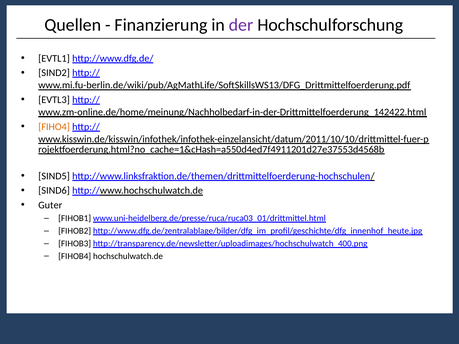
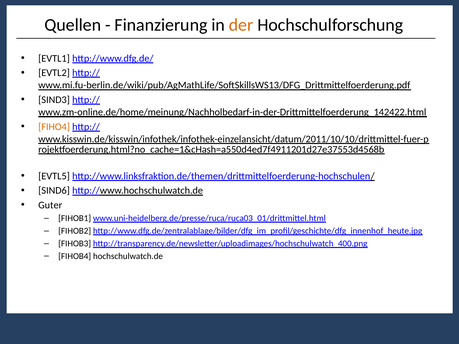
der colour: purple -> orange (241, 25)
SIND2: SIND2 -> EVTL2 (54, 73)
EVTL3: EVTL3 -> SIND3 (54, 100)
SIND5: SIND5 -> EVTL5 (54, 176)
